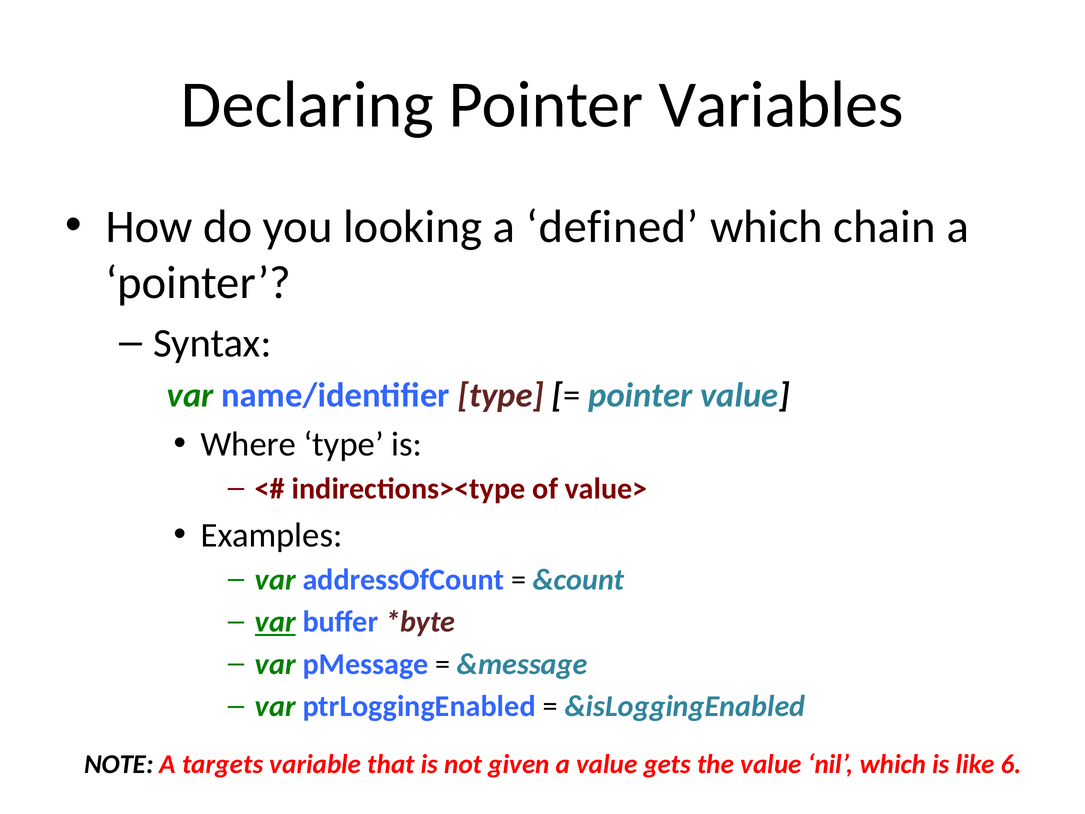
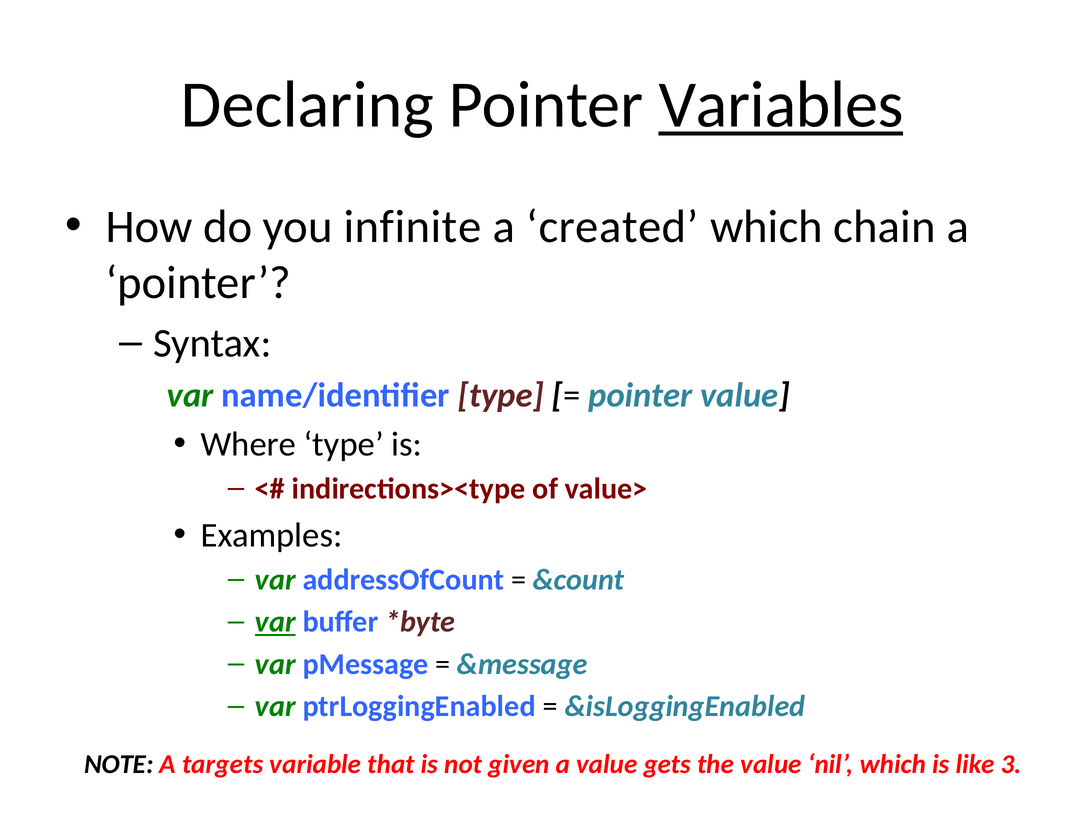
Variables underline: none -> present (781, 105)
looking: looking -> infinite (412, 227)
defined: defined -> created (612, 227)
6: 6 -> 3 (1011, 764)
